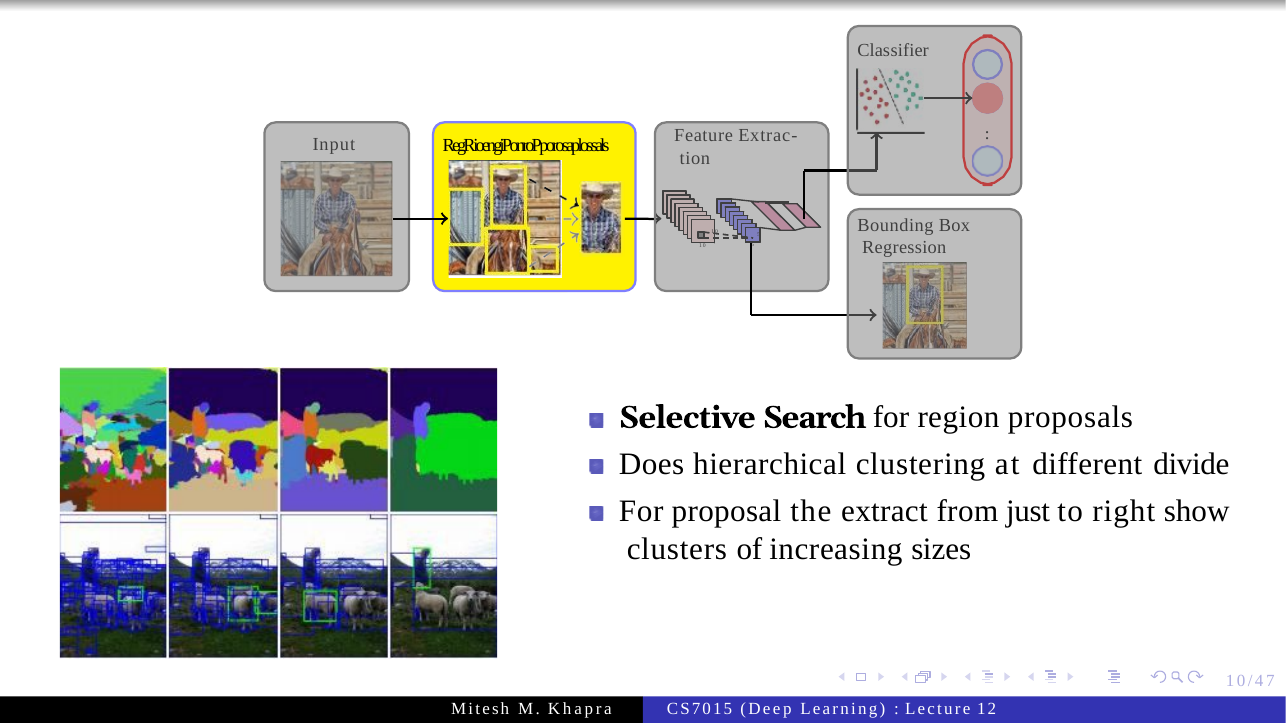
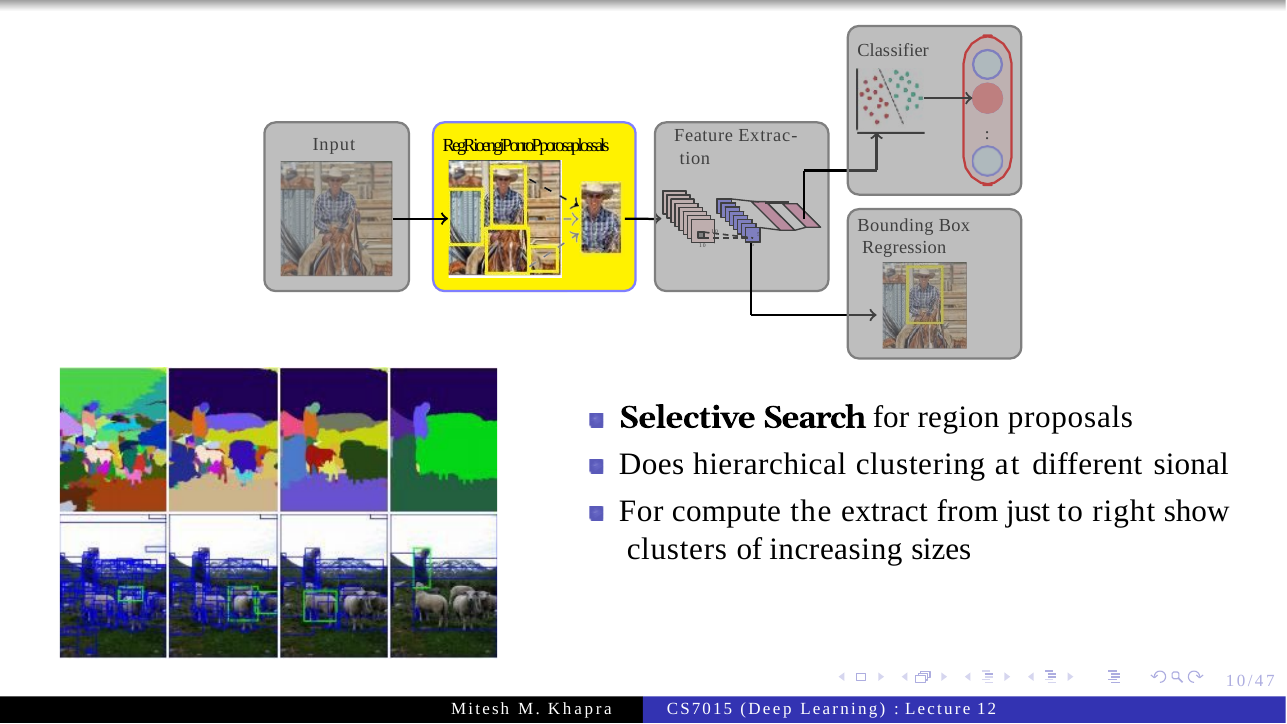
divide: divide -> sional (1191, 465)
proposal: proposal -> compute (726, 511)
